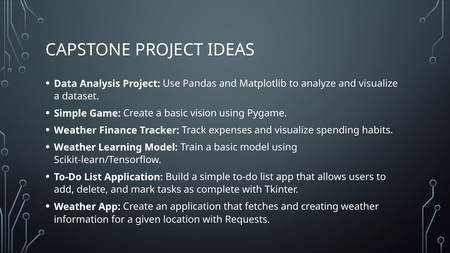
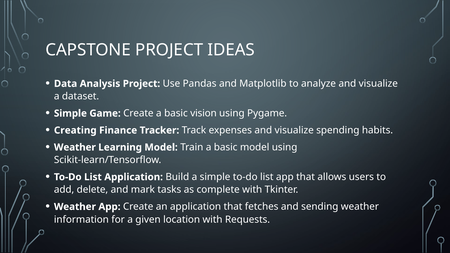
Weather: Weather -> Creating (75, 130)
creating: creating -> sending (320, 207)
